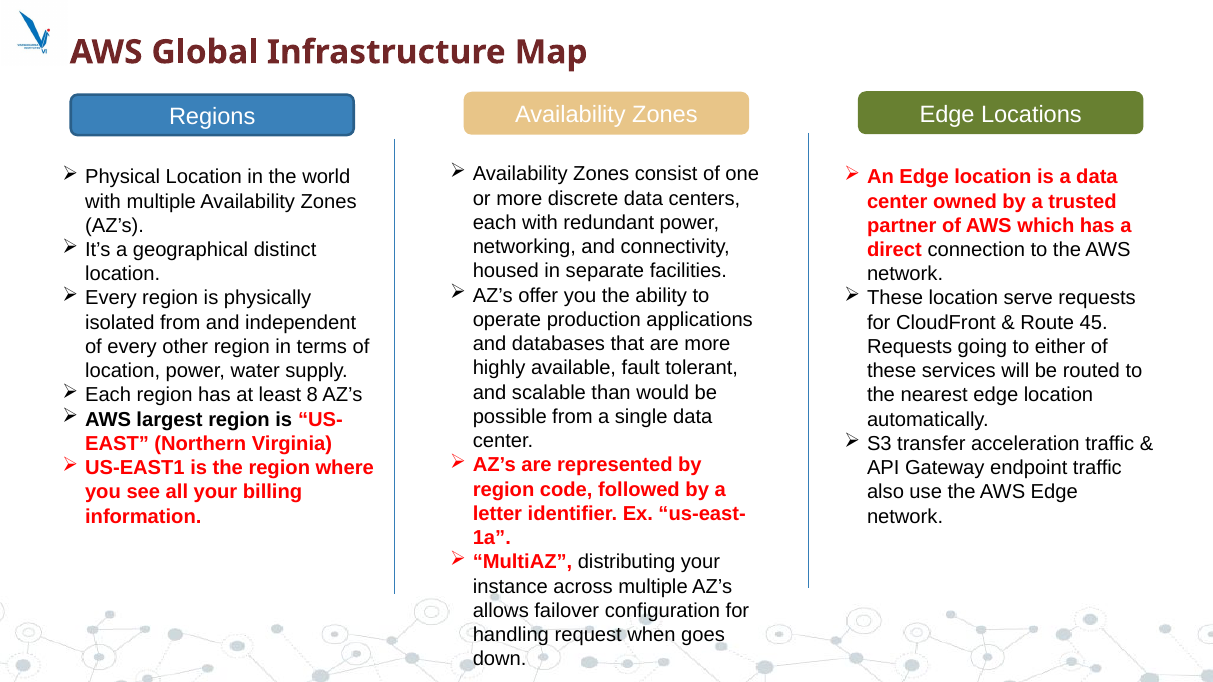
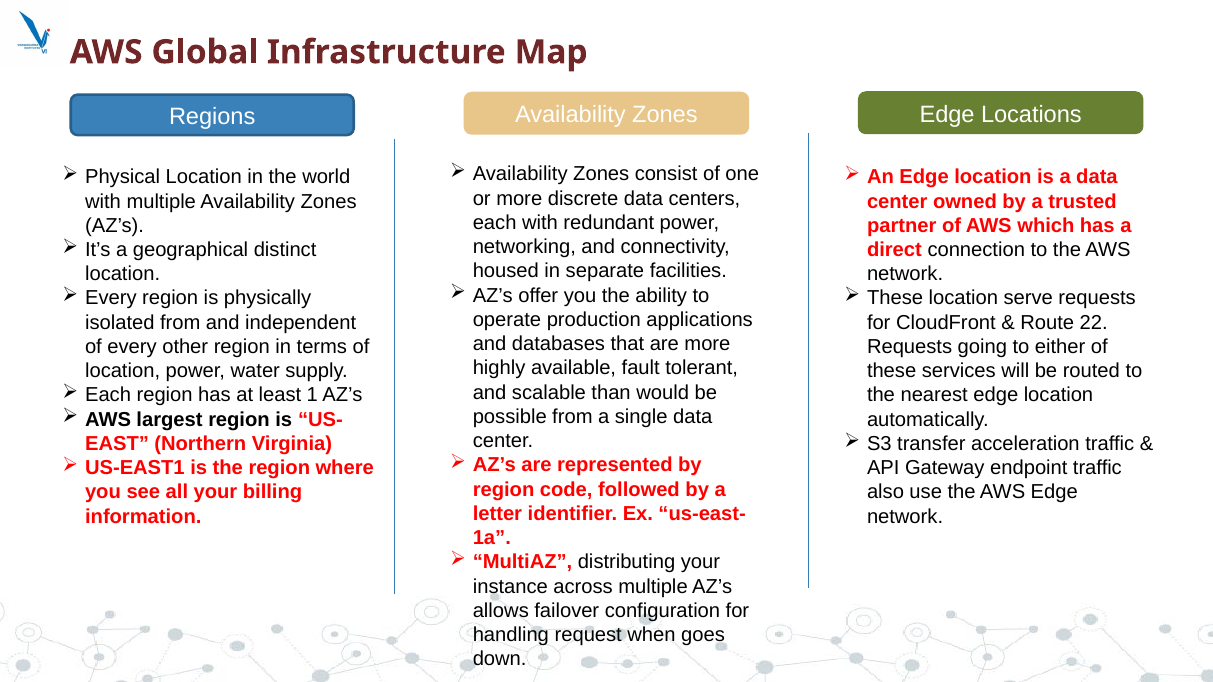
45: 45 -> 22 (1094, 323)
8: 8 -> 1 (312, 395)
